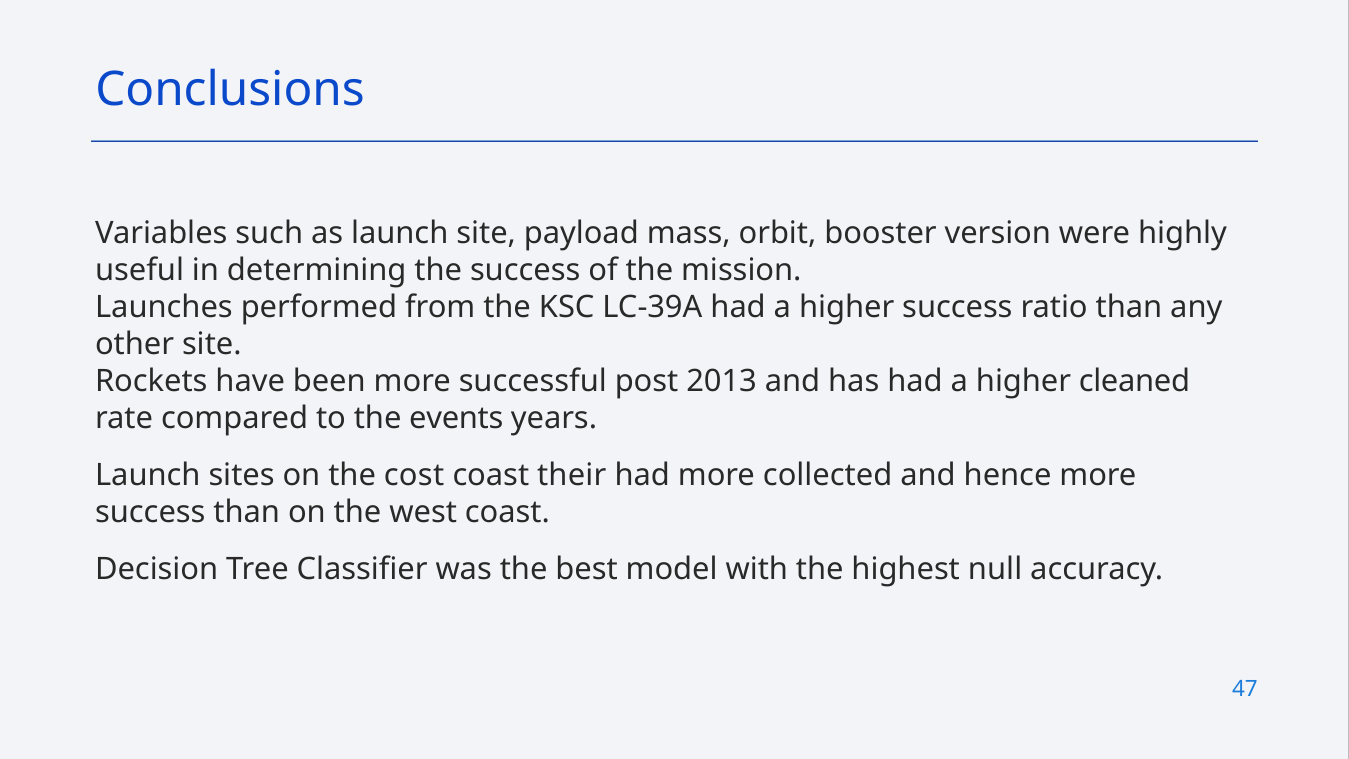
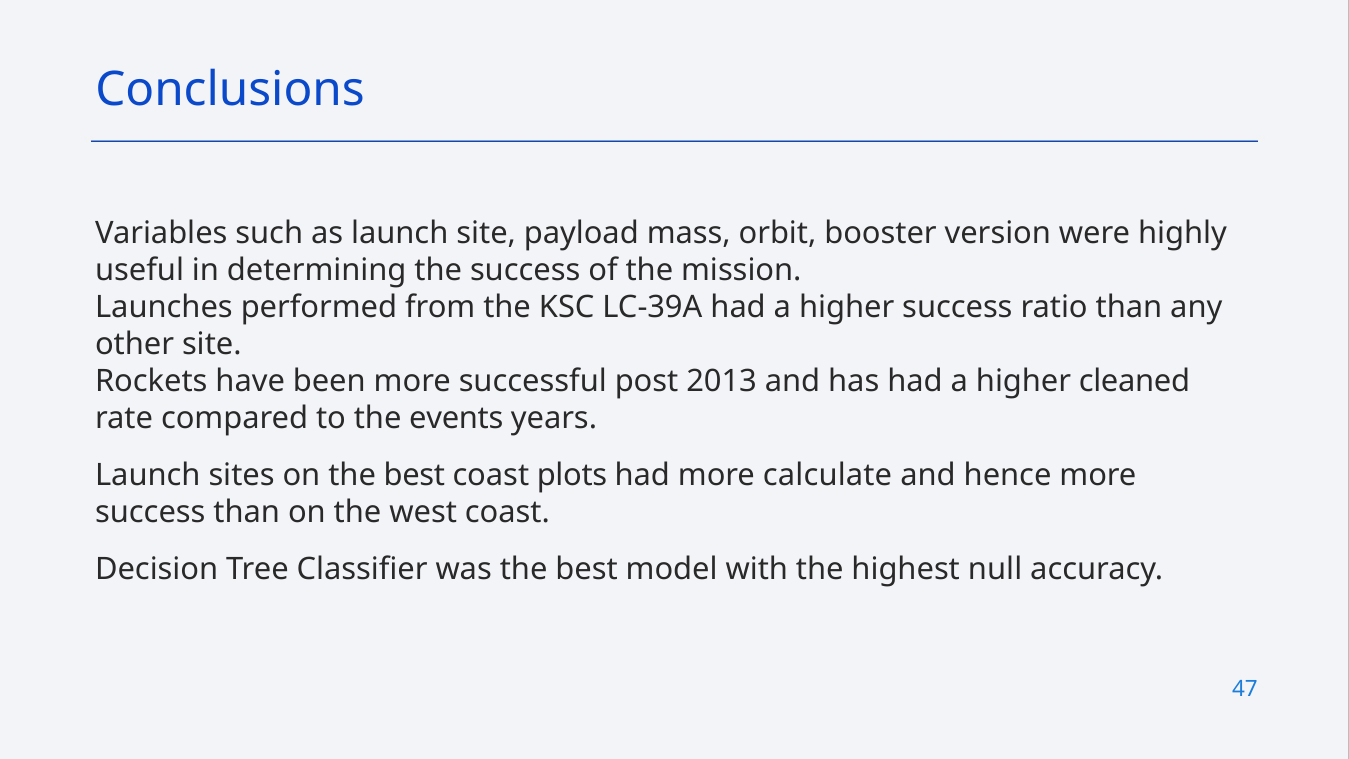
on the cost: cost -> best (414, 475)
their: their -> plots (572, 475)
collected: collected -> calculate (828, 475)
